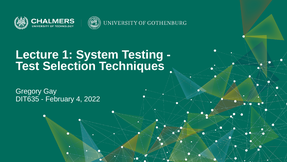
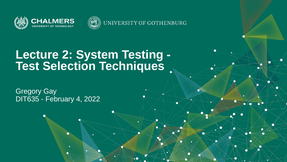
1: 1 -> 2 (67, 54)
